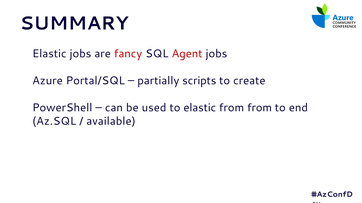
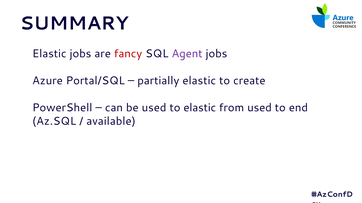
Agent colour: red -> purple (187, 54)
partially scripts: scripts -> elastic (199, 81)
from from: from -> used (260, 108)
